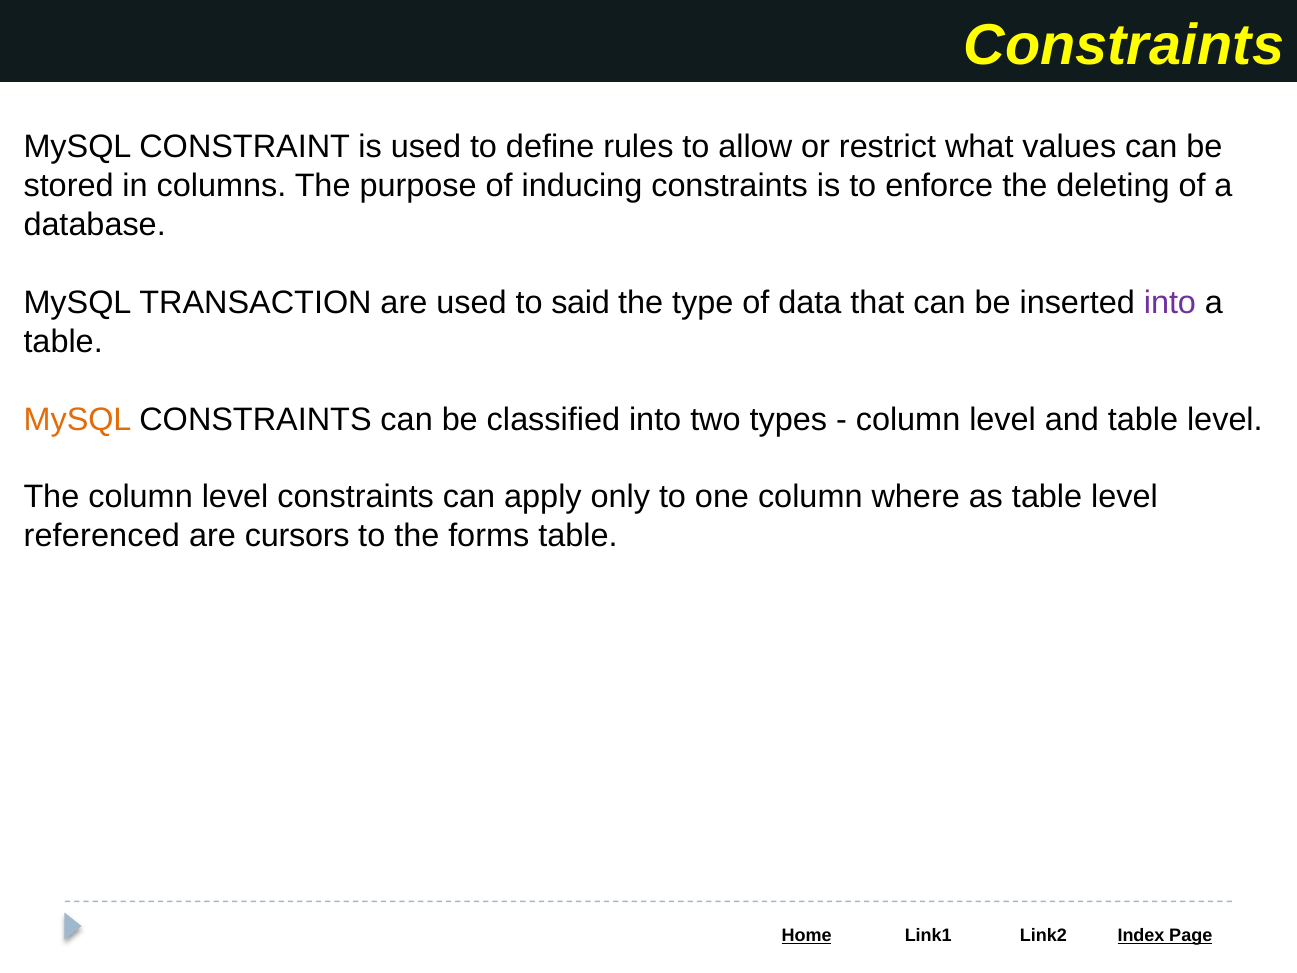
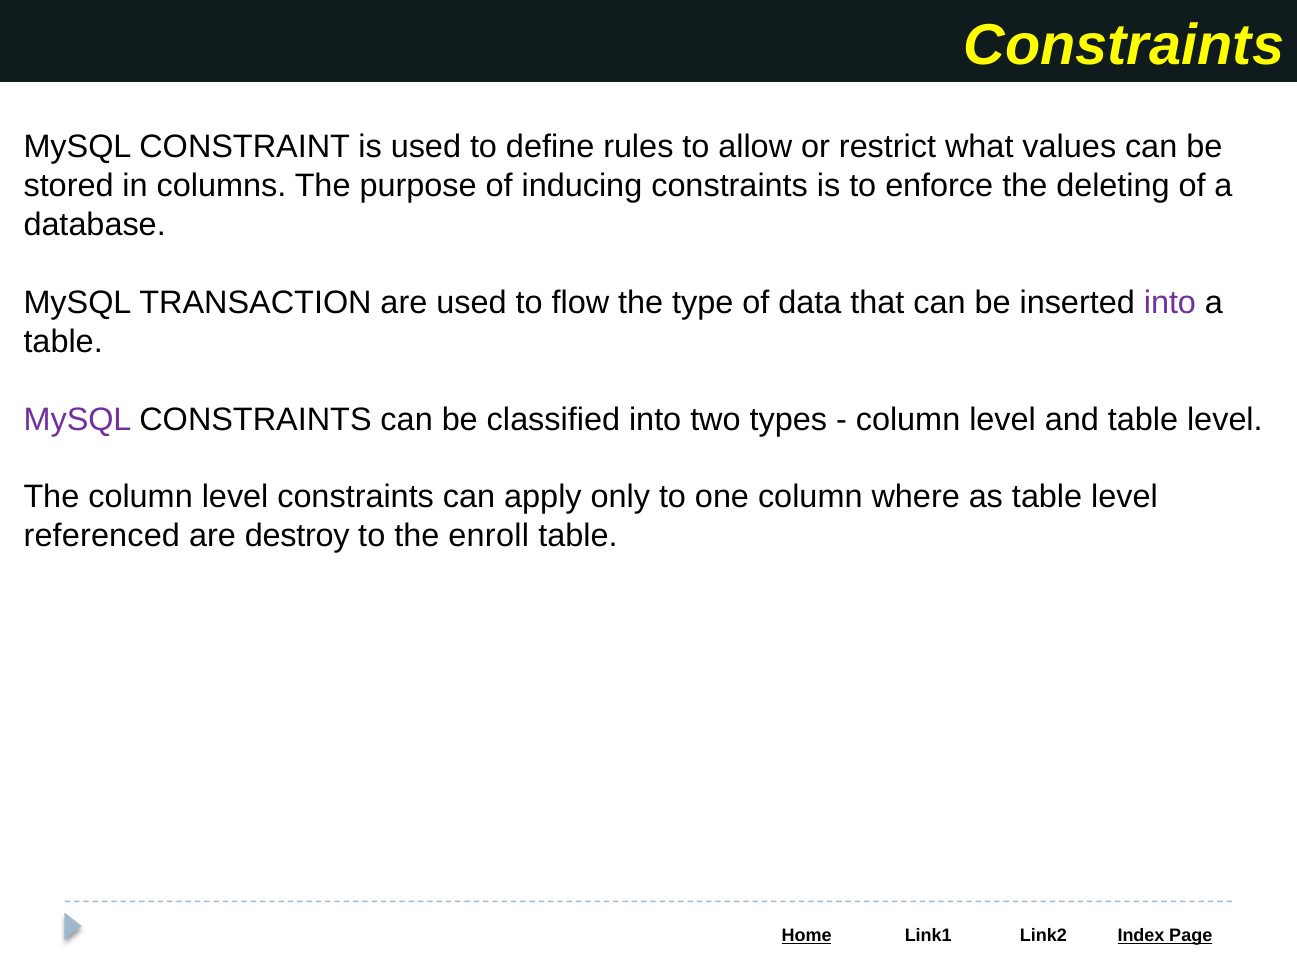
said: said -> flow (580, 303)
MySQL colour: orange -> purple (78, 419)
cursors: cursors -> destroy (297, 536)
forms: forms -> enroll (489, 536)
